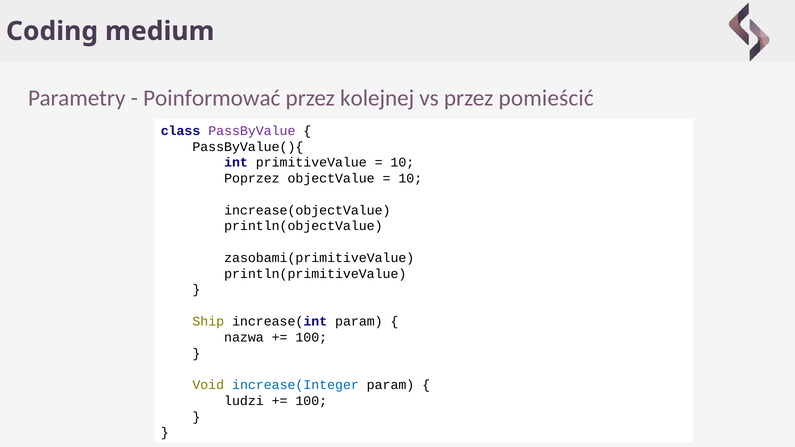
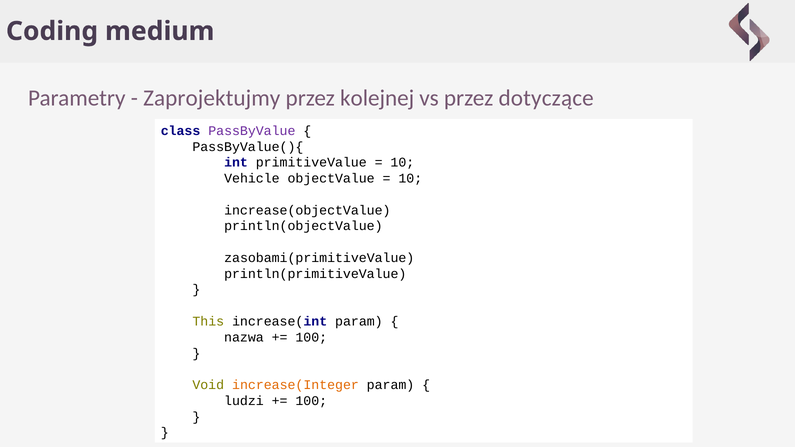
Poinformować: Poinformować -> Zaprojektujmy (212, 98)
pomieścić: pomieścić -> dotyczące (546, 98)
Poprzez: Poprzez -> Vehicle (252, 178)
Ship: Ship -> This (208, 322)
increase(Integer colour: blue -> orange (296, 385)
